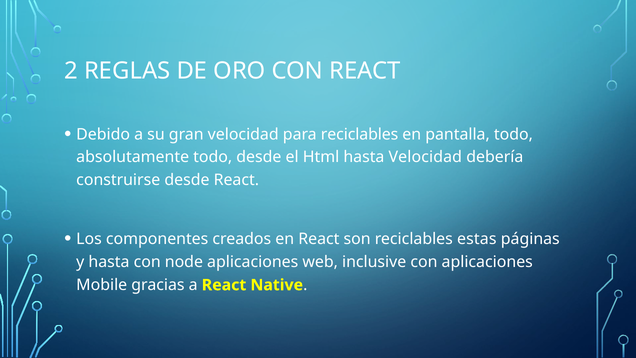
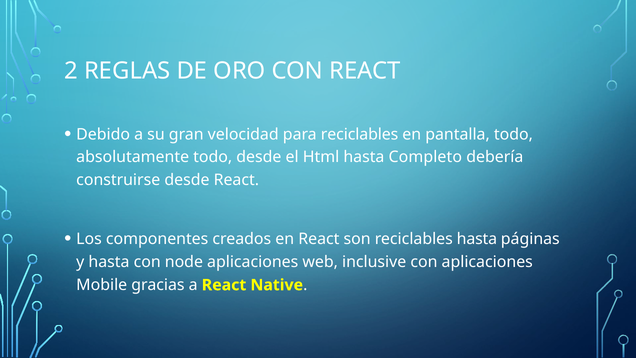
hasta Velocidad: Velocidad -> Completo (425, 157)
reciclables estas: estas -> hasta (477, 239)
